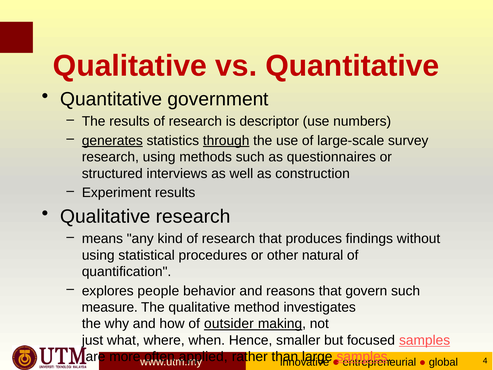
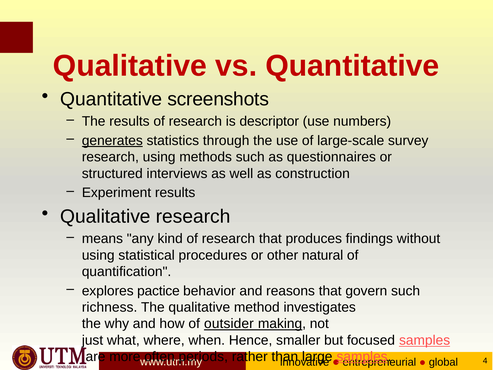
government: government -> screenshots (218, 99)
through underline: present -> none (226, 141)
people: people -> pactice (158, 291)
measure: measure -> richness (110, 307)
applied: applied -> periods (203, 356)
